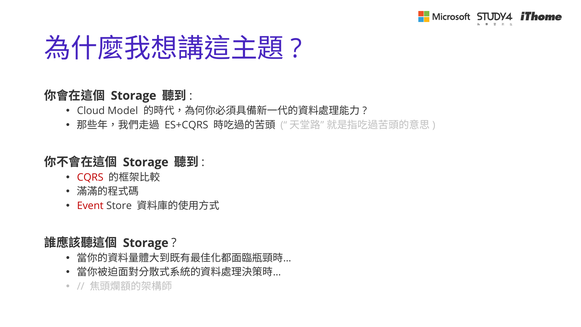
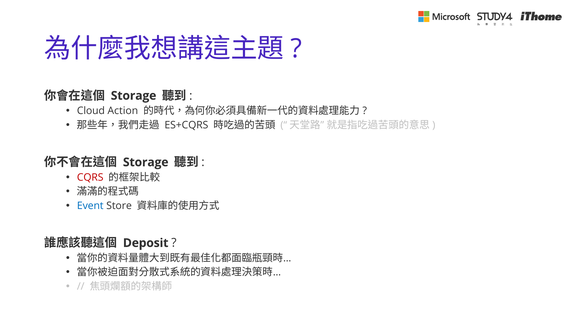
Model: Model -> Action (123, 111)
Event colour: red -> blue (90, 206)
Storage: Storage -> Deposit (146, 243)
